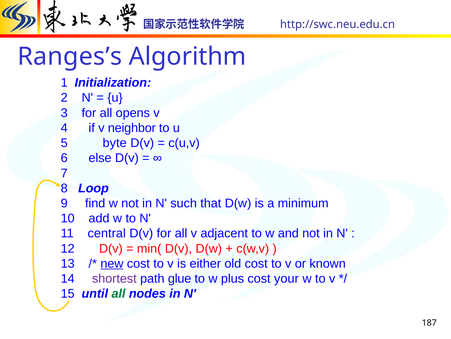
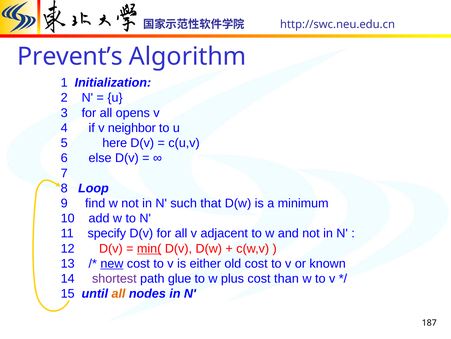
Ranges’s: Ranges’s -> Prevent’s (70, 57)
byte: byte -> here (115, 143)
central: central -> specify (107, 233)
min( underline: none -> present (149, 248)
your: your -> than (286, 278)
all colour: green -> orange (118, 293)
